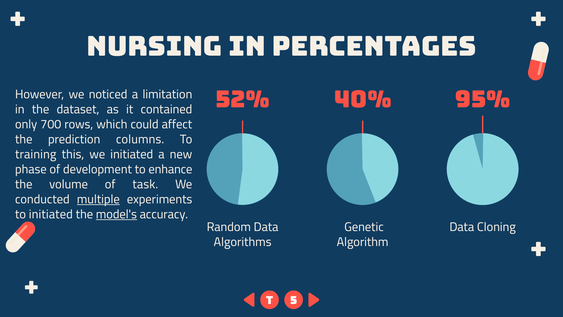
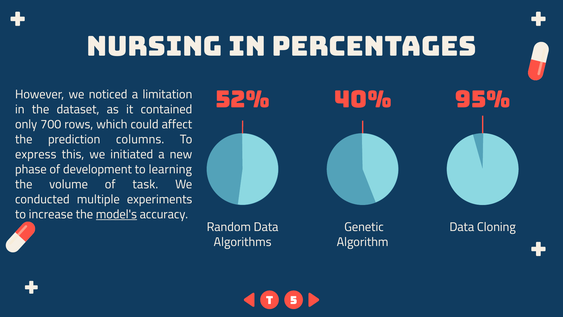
training: training -> express (36, 154)
enhance: enhance -> learning (170, 169)
multiple underline: present -> none (98, 199)
to initiated: initiated -> increase (51, 214)
